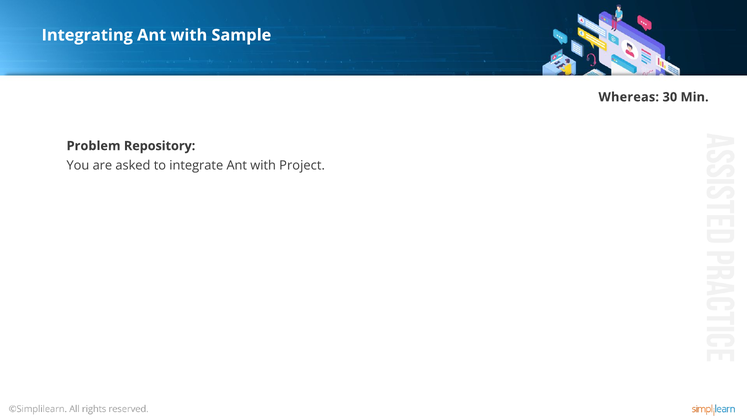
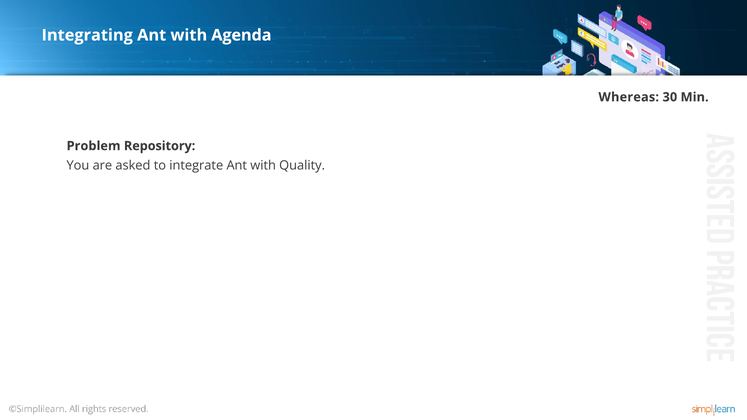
Sample: Sample -> Agenda (241, 35)
Project: Project -> Quality (302, 166)
